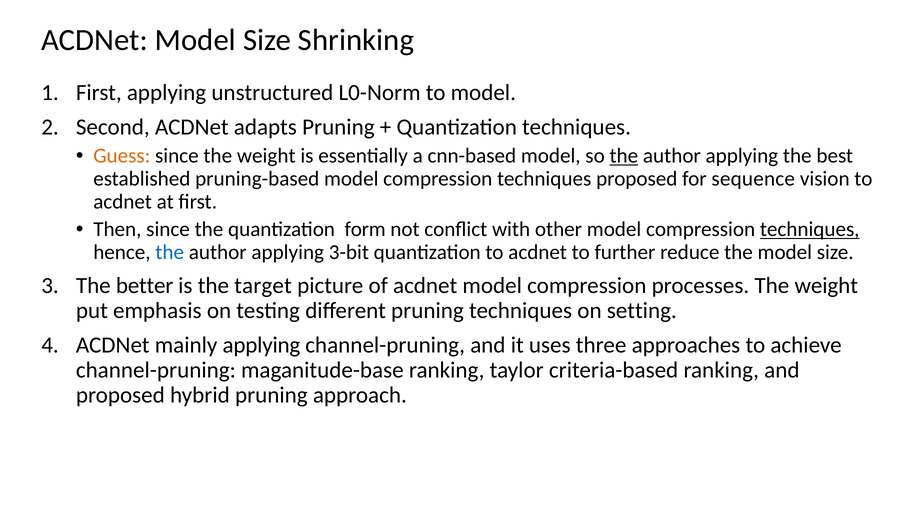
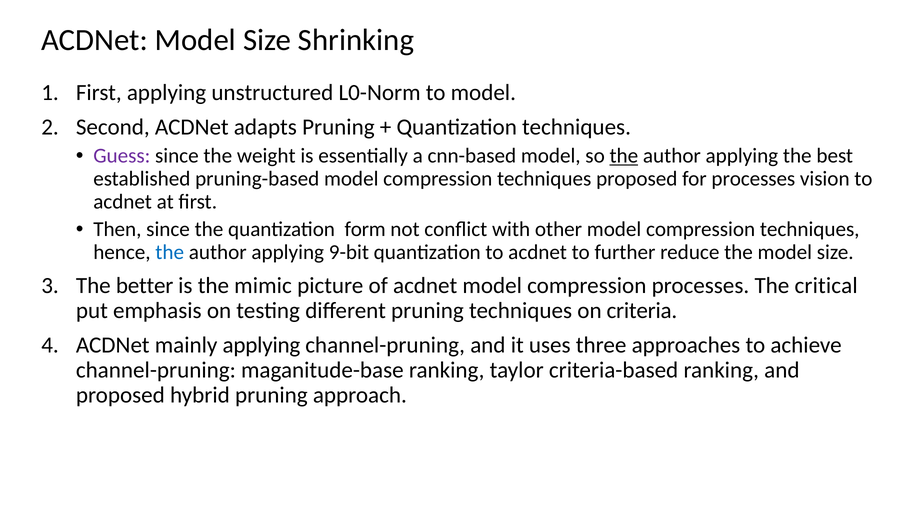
Guess colour: orange -> purple (122, 156)
for sequence: sequence -> processes (753, 179)
techniques underline: present -> none (810, 229)
3-bit: 3-bit -> 9-bit (349, 252)
target: target -> mimic (263, 286)
processes The weight: weight -> critical (826, 286)
setting: setting -> criteria (642, 311)
